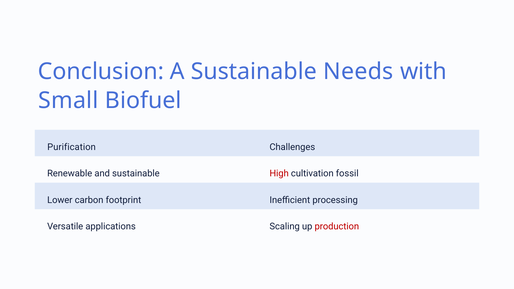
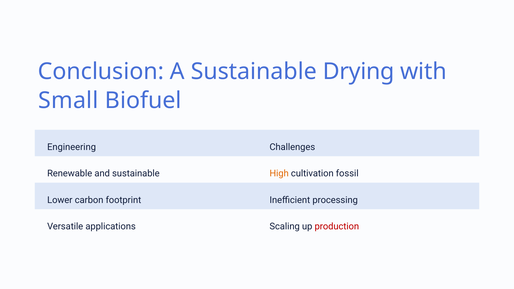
Needs: Needs -> Drying (359, 72)
Purification: Purification -> Engineering (72, 147)
High colour: red -> orange (279, 174)
